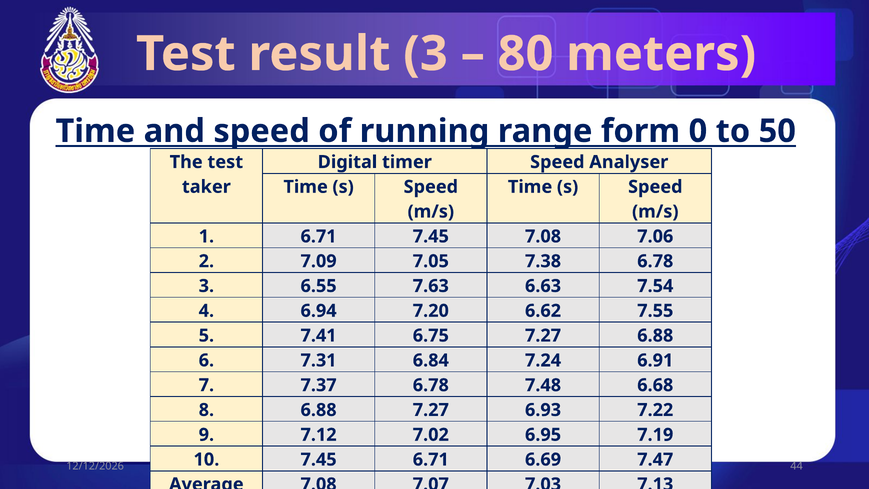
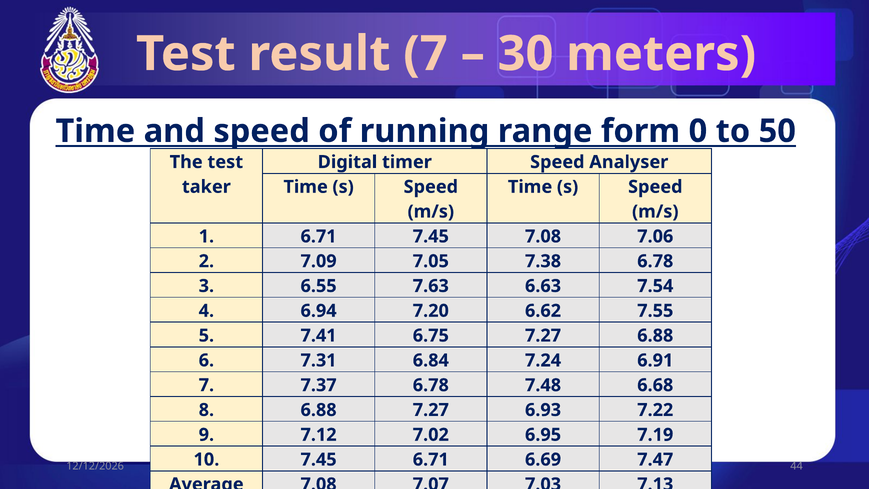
result 3: 3 -> 7 (425, 54)
80: 80 -> 30 (526, 54)
